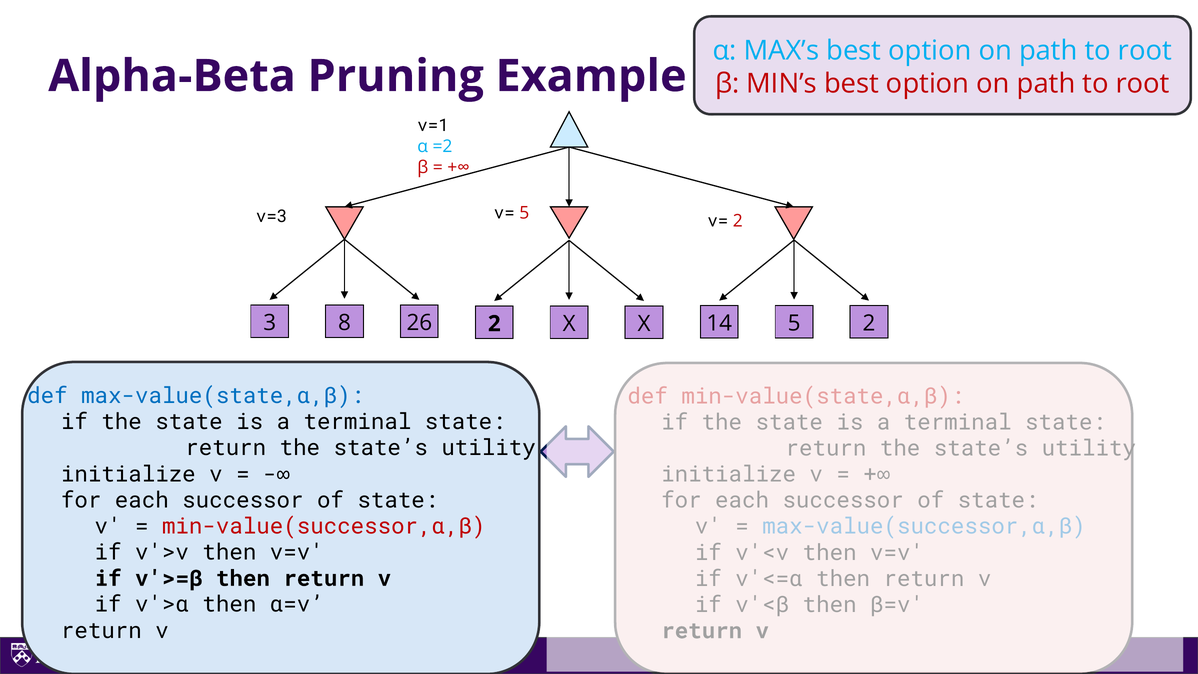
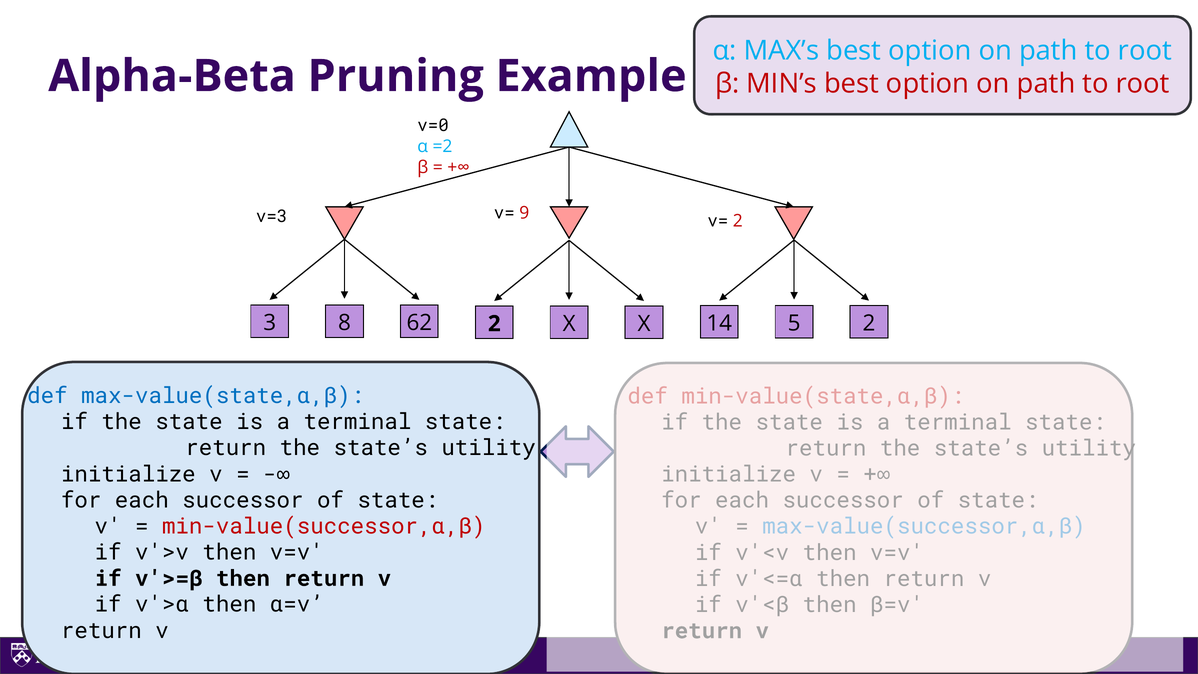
v=1: v=1 -> v=0 (433, 126)
v= 5: 5 -> 9 (524, 213)
26: 26 -> 62 (419, 323)
